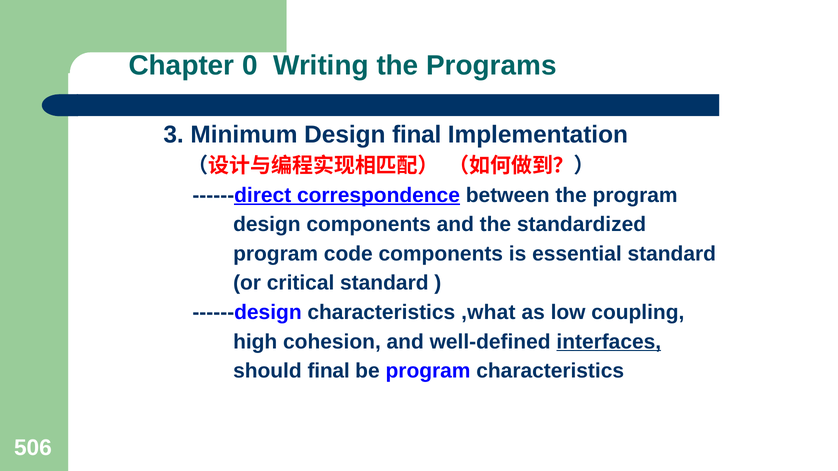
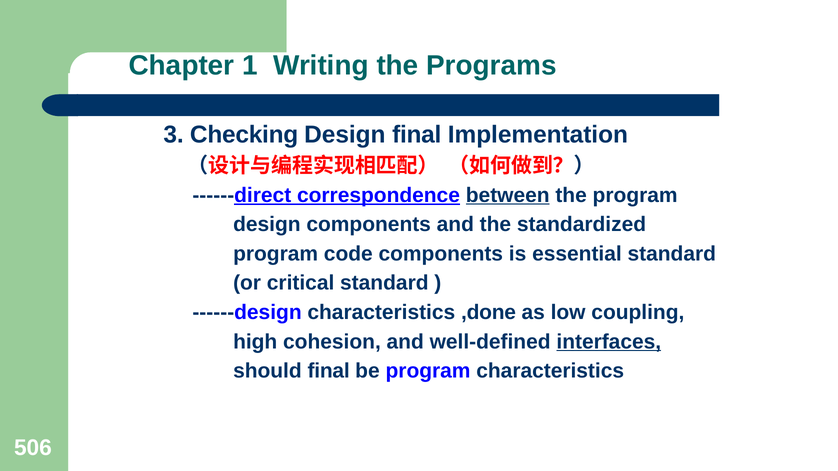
0: 0 -> 1 (250, 65)
Minimum: Minimum -> Checking (244, 135)
between underline: none -> present (508, 195)
,what: ,what -> ,done (489, 313)
